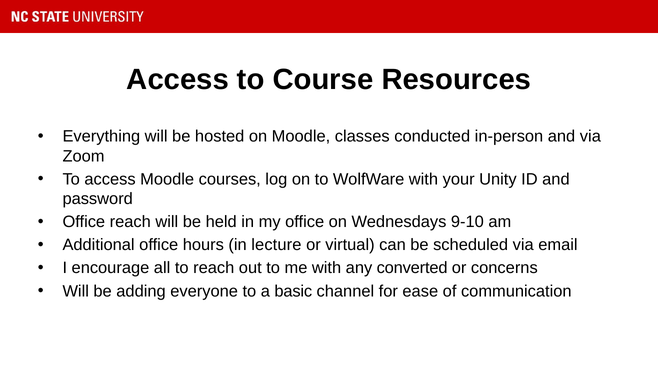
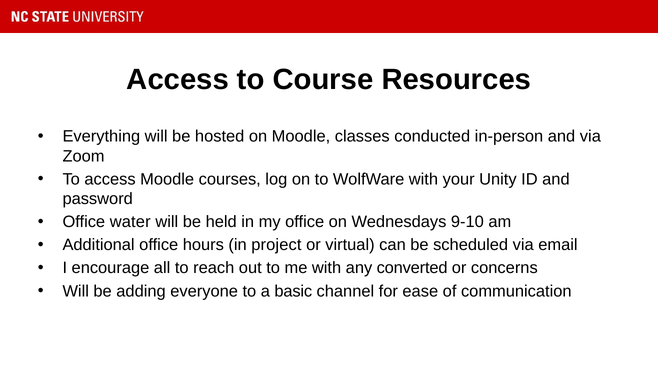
Office reach: reach -> water (130, 222)
lecture: lecture -> project (276, 245)
